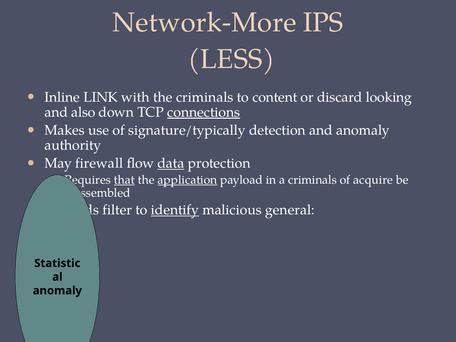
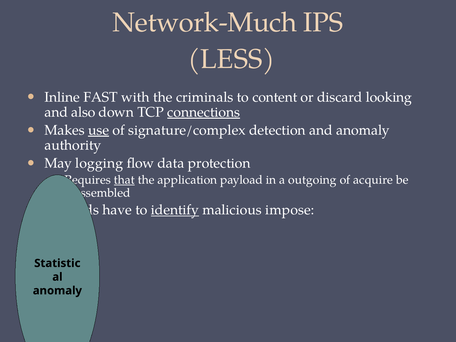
Network-More: Network-More -> Network-Much (205, 23)
LINK: LINK -> FAST (101, 97)
use underline: none -> present (99, 130)
signature/typically: signature/typically -> signature/complex (187, 130)
firewall: firewall -> logging (99, 163)
data underline: present -> none (171, 163)
application underline: present -> none (187, 180)
a criminals: criminals -> outgoing (312, 180)
filter: filter -> have (117, 210)
general: general -> impose (290, 210)
